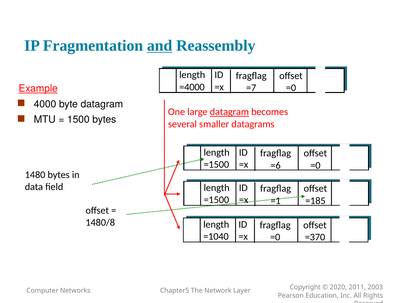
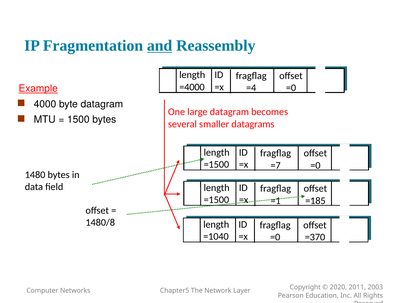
=7: =7 -> =4 (251, 88)
datagram underline: present -> none (229, 112)
=6: =6 -> =7 (276, 165)
